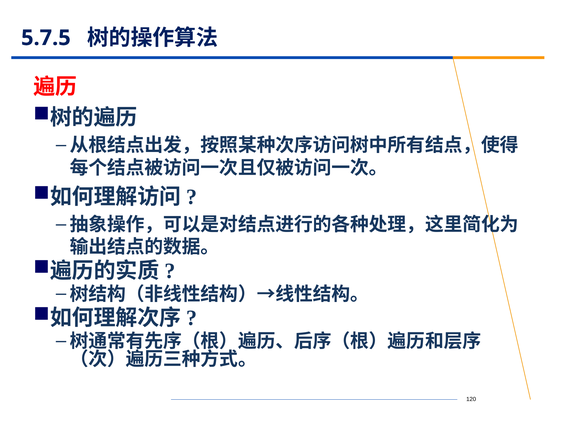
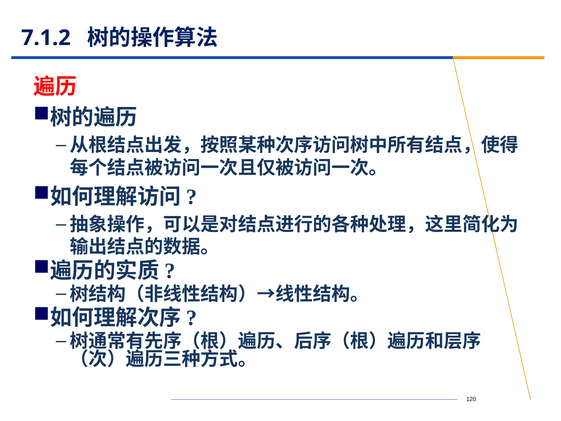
5.7.5: 5.7.5 -> 7.1.2 (46, 38)
